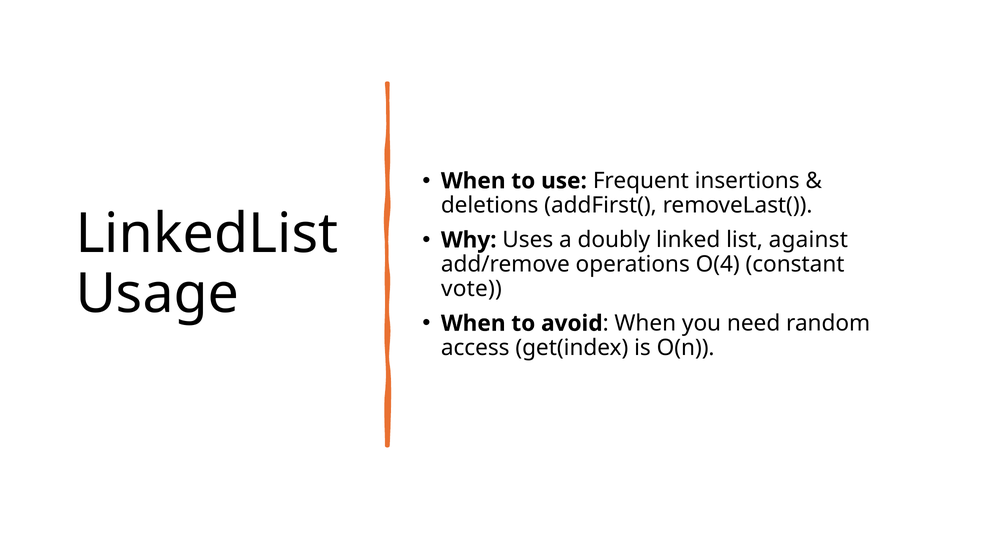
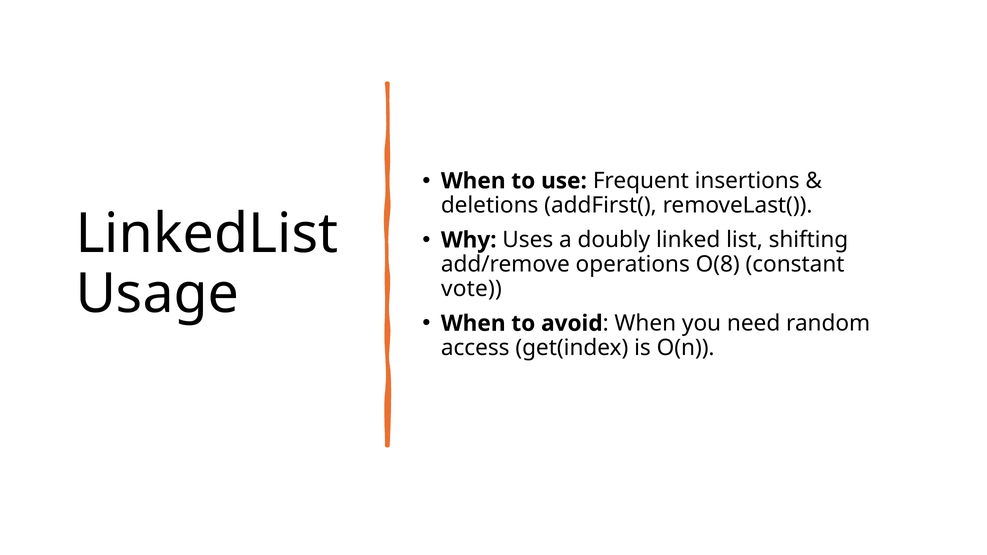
against: against -> shifting (808, 240)
O(4: O(4 -> O(8 (718, 264)
